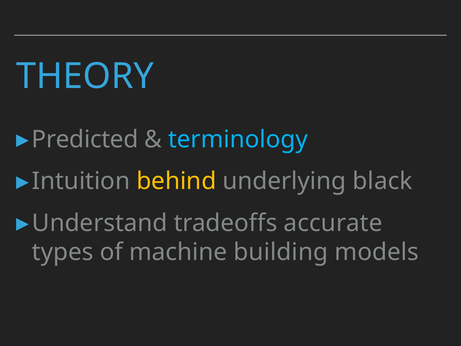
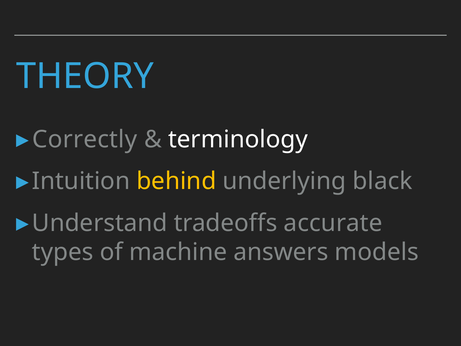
Predicted: Predicted -> Correctly (85, 139)
terminology colour: light blue -> white (238, 139)
building: building -> answers (281, 252)
